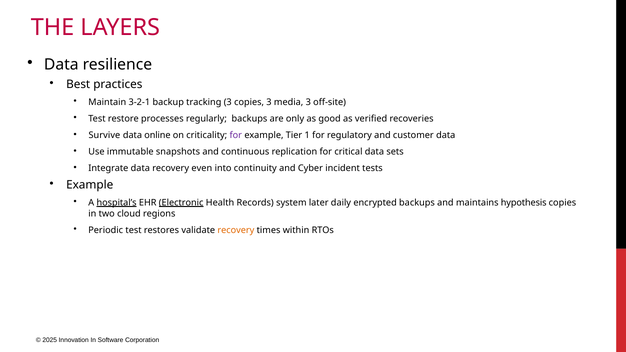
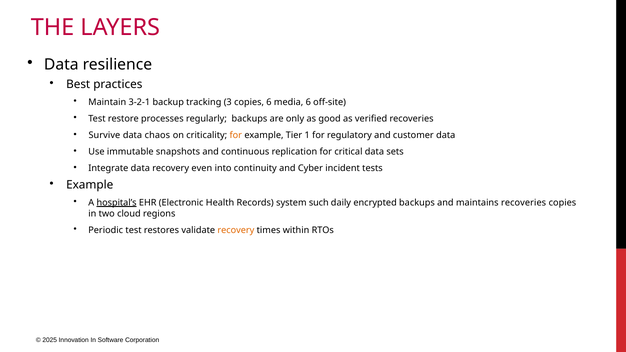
copies 3: 3 -> 6 (269, 102)
media 3: 3 -> 6 (308, 102)
online: online -> chaos (157, 135)
for colour: purple -> orange (236, 135)
Electronic underline: present -> none (181, 203)
later: later -> such (319, 203)
maintains hypothesis: hypothesis -> recoveries (524, 203)
